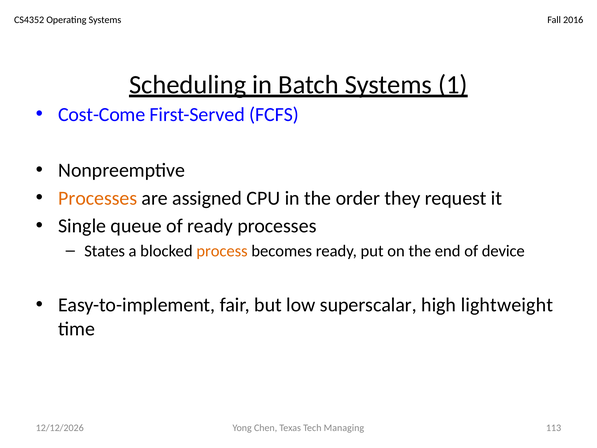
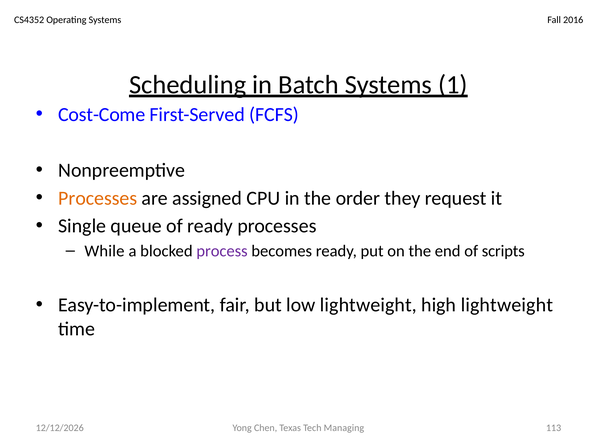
States: States -> While (104, 251)
process colour: orange -> purple (222, 251)
device: device -> scripts (503, 251)
low superscalar: superscalar -> lightweight (368, 305)
